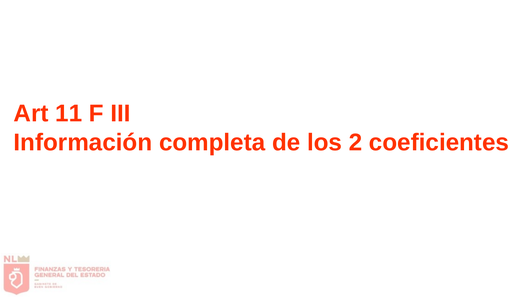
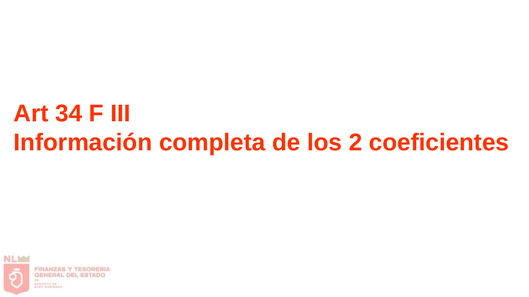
11: 11 -> 34 (69, 114)
